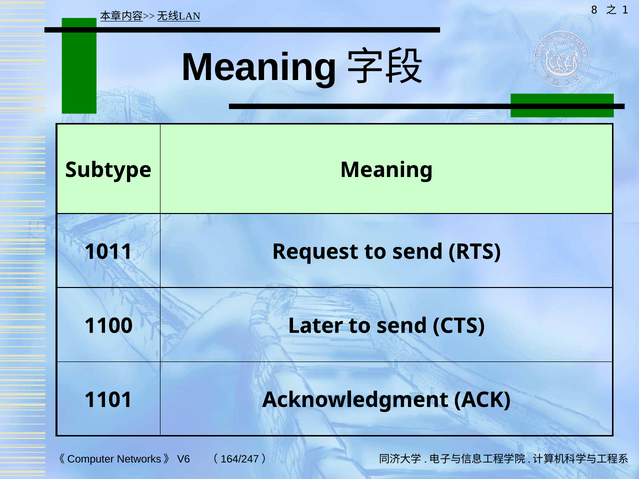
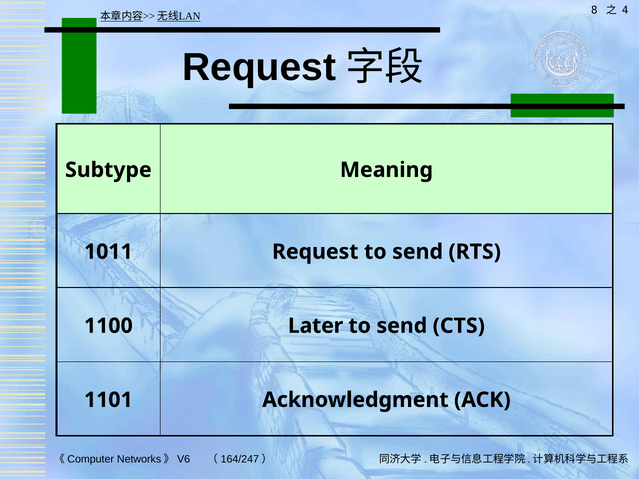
1: 1 -> 4 (625, 10)
Meaning: Meaning -> Request (259, 68)
